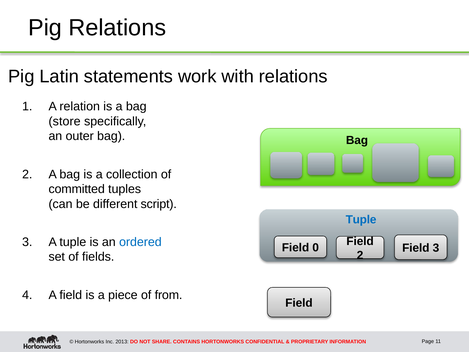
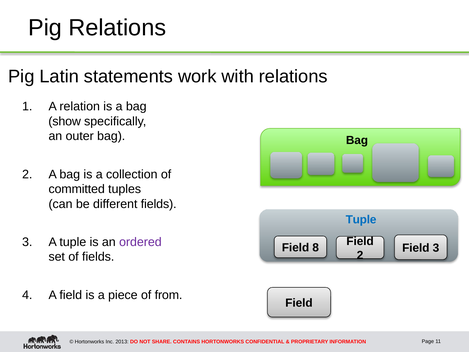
store: store -> show (65, 121)
different script: script -> fields (159, 204)
ordered colour: blue -> purple (140, 242)
0: 0 -> 8 (316, 248)
